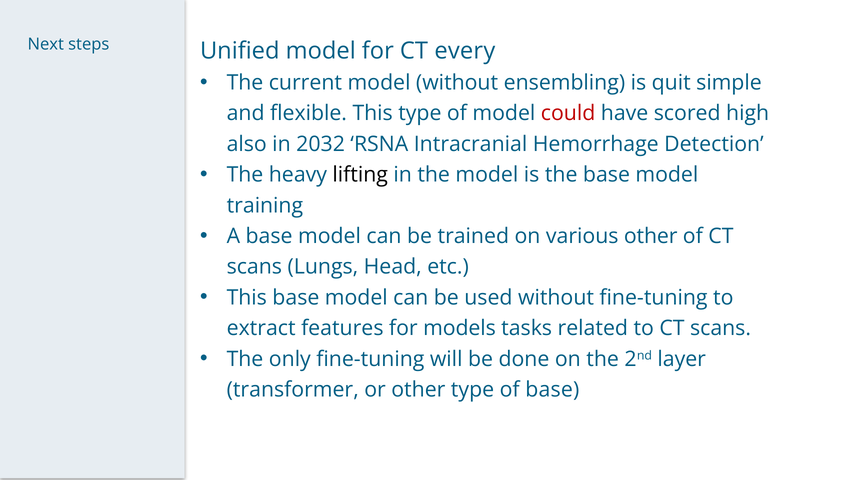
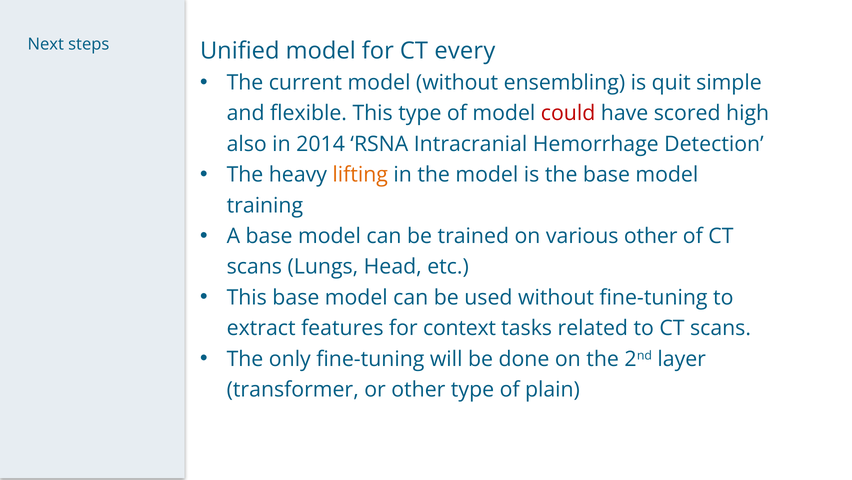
2032: 2032 -> 2014 (321, 144)
lifting colour: black -> orange (360, 175)
models: models -> context (460, 328)
of base: base -> plain (552, 389)
